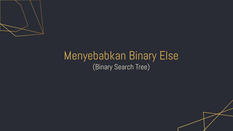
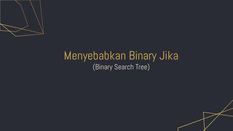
Else: Else -> Jika (169, 56)
